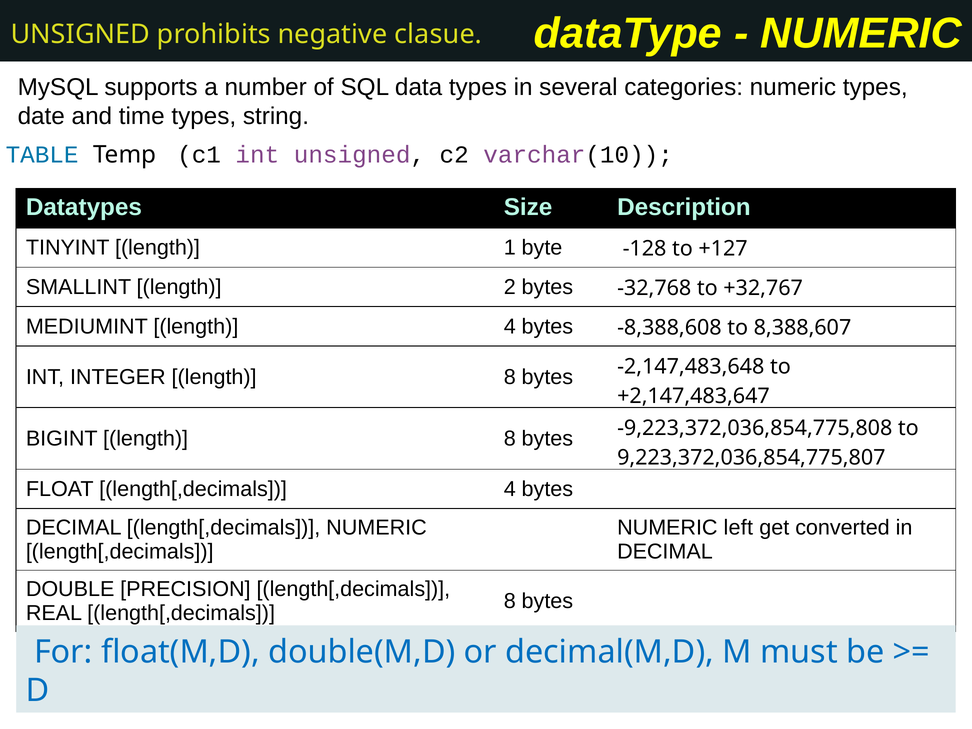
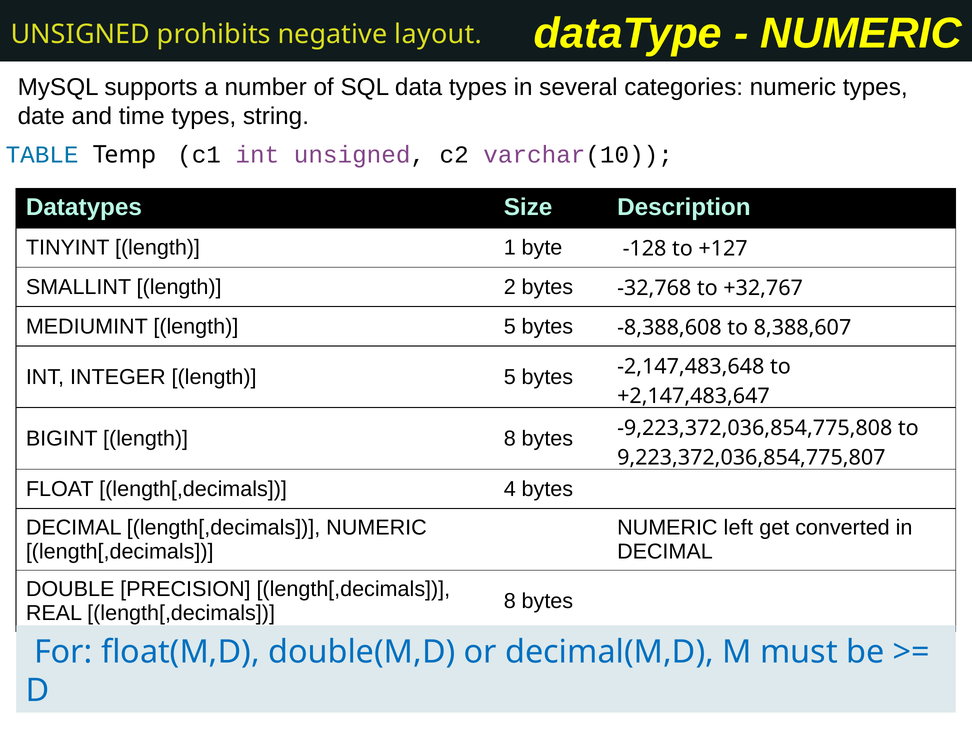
clasue: clasue -> layout (438, 34)
MEDIUMINT length 4: 4 -> 5 (510, 327)
INTEGER length 8: 8 -> 5 (510, 377)
